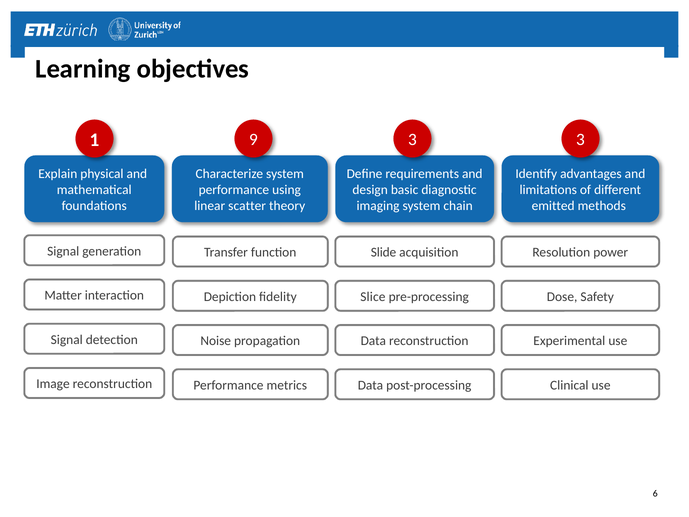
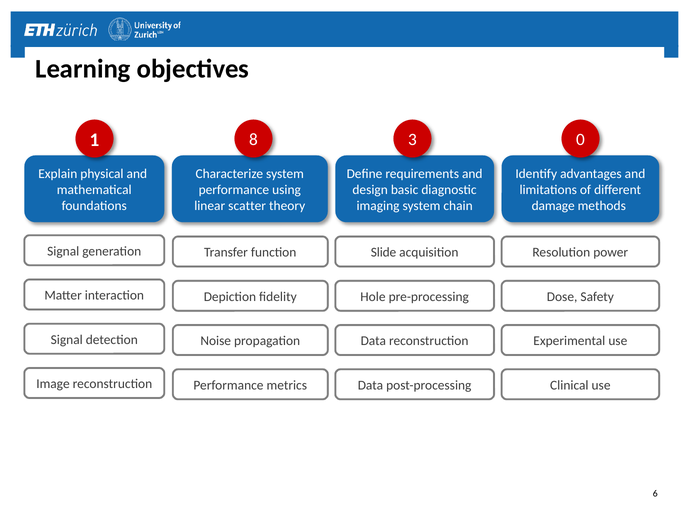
9: 9 -> 8 (253, 140)
3 3: 3 -> 0 (580, 140)
emitted: emitted -> damage (553, 206)
Slice: Slice -> Hole (373, 297)
